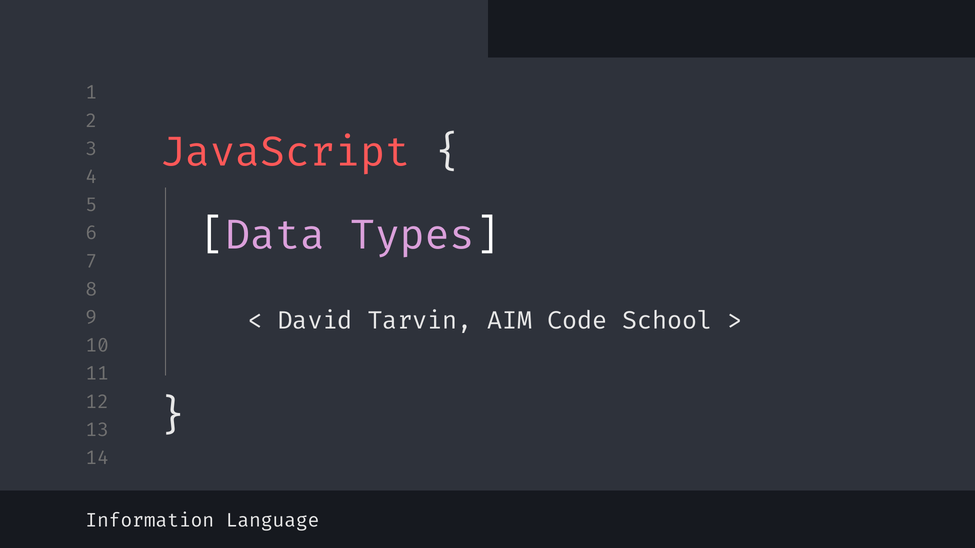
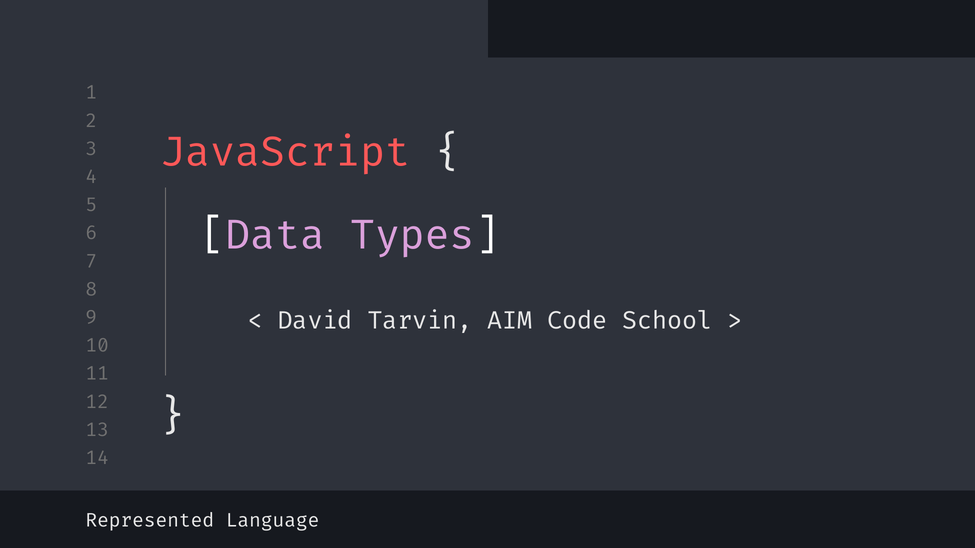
Information: Information -> Represented (150, 521)
